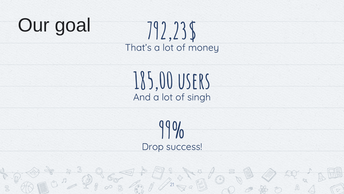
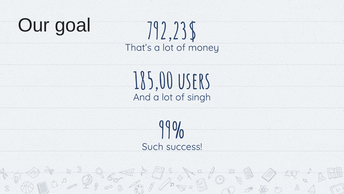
Drop: Drop -> Such (153, 146)
